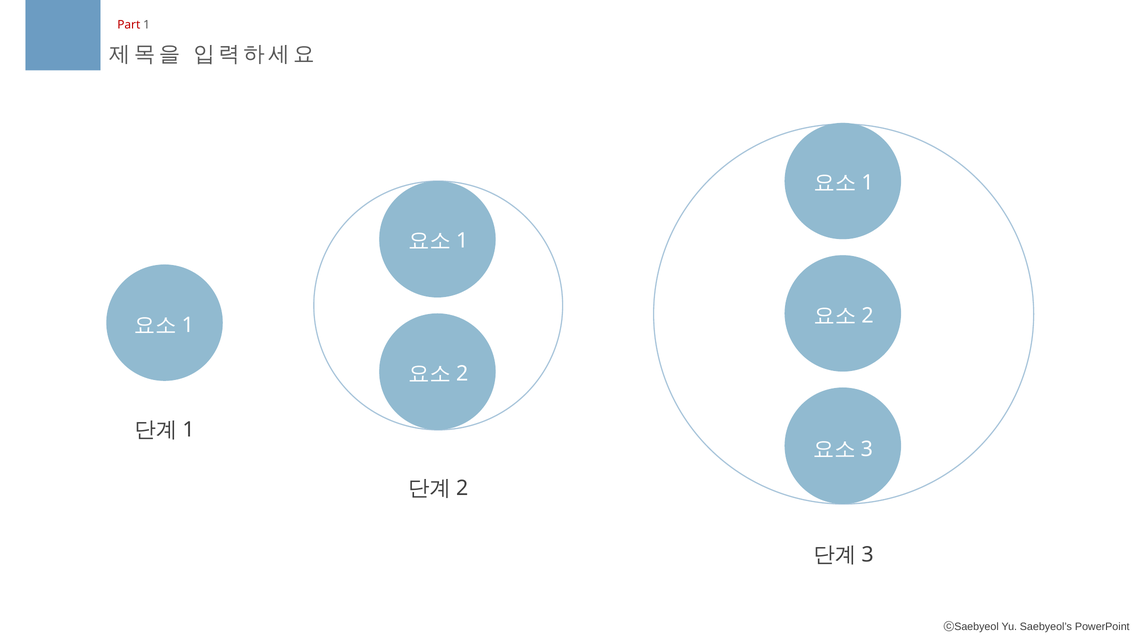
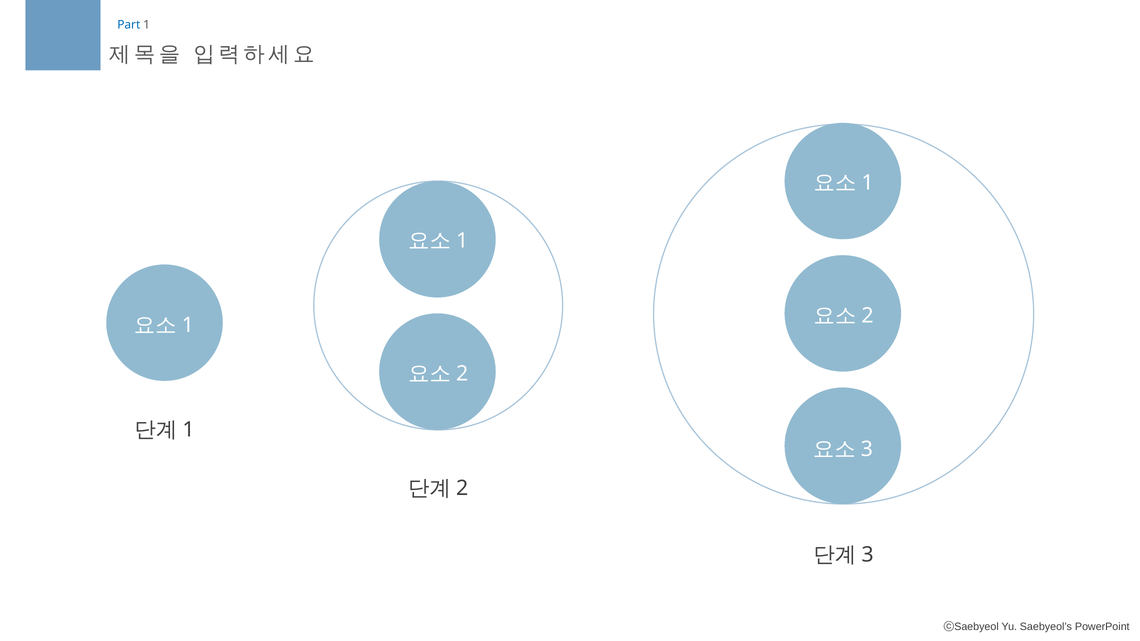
Part colour: red -> blue (129, 25)
